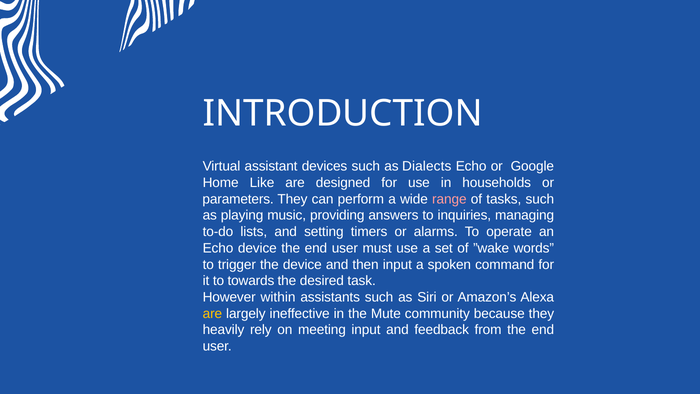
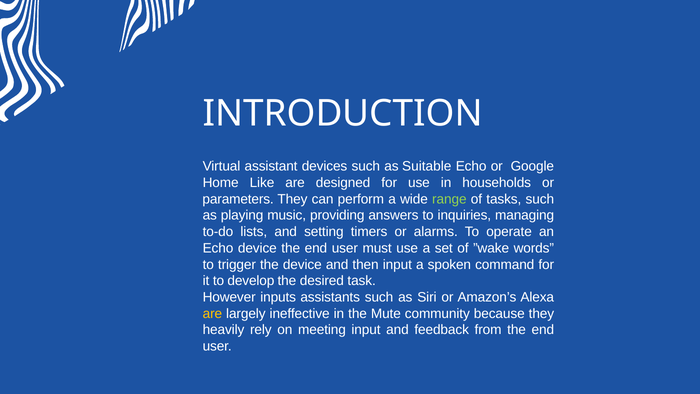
Dialects: Dialects -> Suitable (427, 166)
range colour: pink -> light green (449, 199)
towards: towards -> develop (251, 281)
within: within -> inputs (278, 297)
